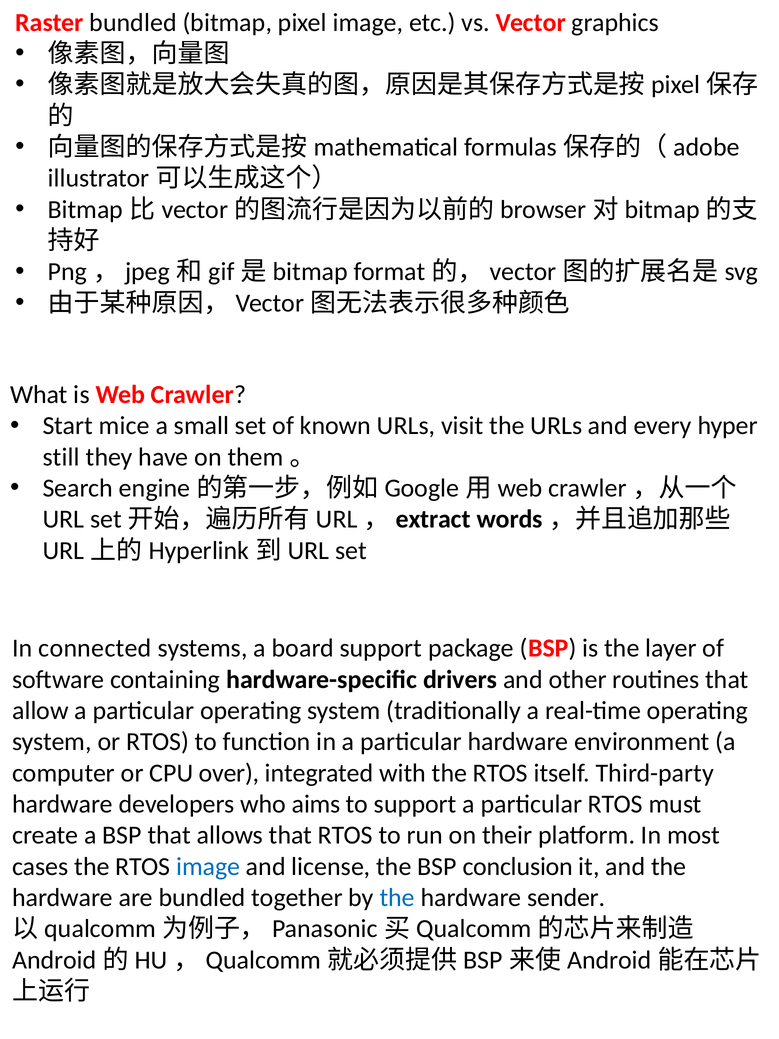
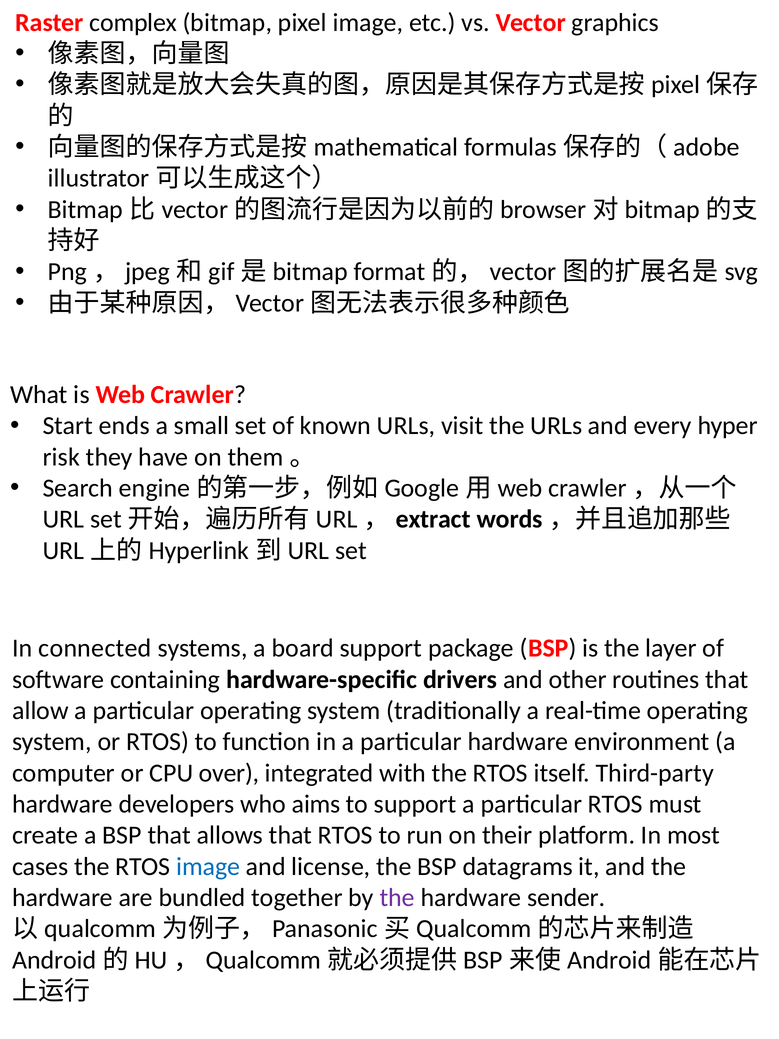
Raster bundled: bundled -> complex (133, 22)
mice: mice -> ends (124, 426)
still: still -> risk (61, 457)
conclusion: conclusion -> datagrams (518, 866)
the colour: blue -> purple (397, 897)
